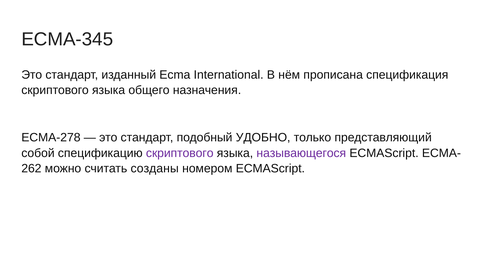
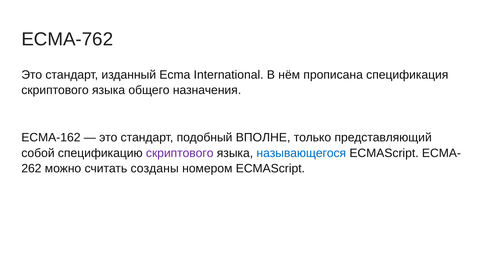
ECMA-345: ECMA-345 -> ECMA-762 (67, 39)
ECMA-278: ECMA-278 -> ECMA-162 (51, 138)
УДОБНО: УДОБНО -> ВПОЛНЕ (263, 138)
называющегося colour: purple -> blue (301, 153)
